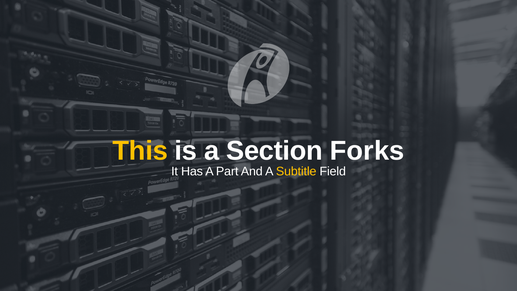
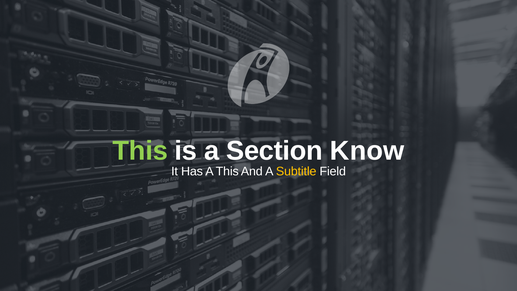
This colour: yellow -> light green (140, 151)
Forks: Forks -> Know (367, 151)
A Part: Part -> This (227, 171)
